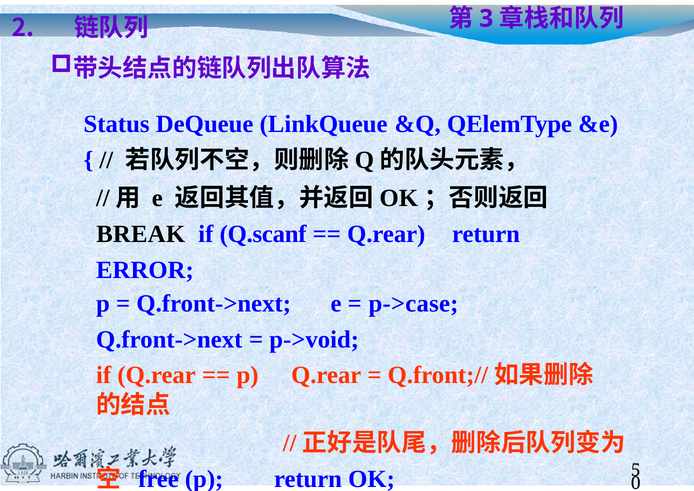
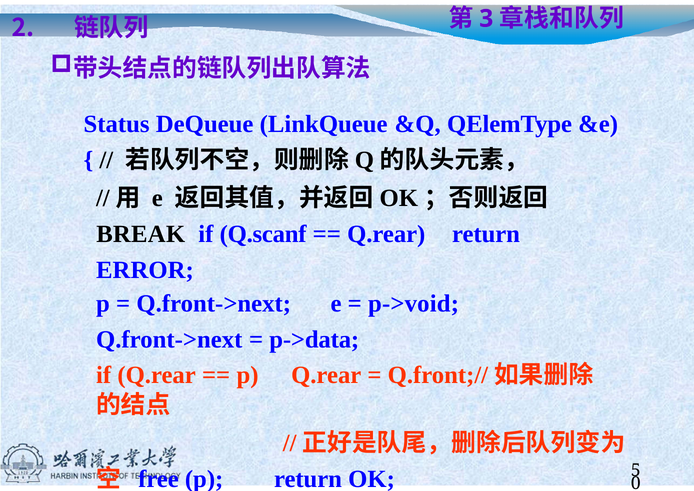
p->case: p->case -> p->void (414, 303)
p->void: p->void -> p->data (314, 339)
